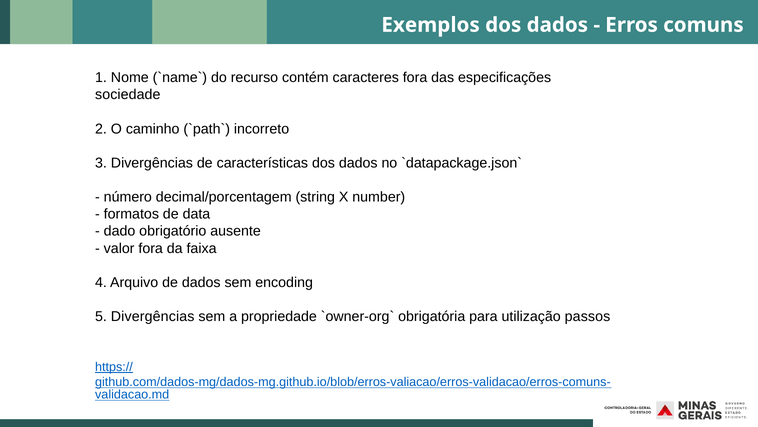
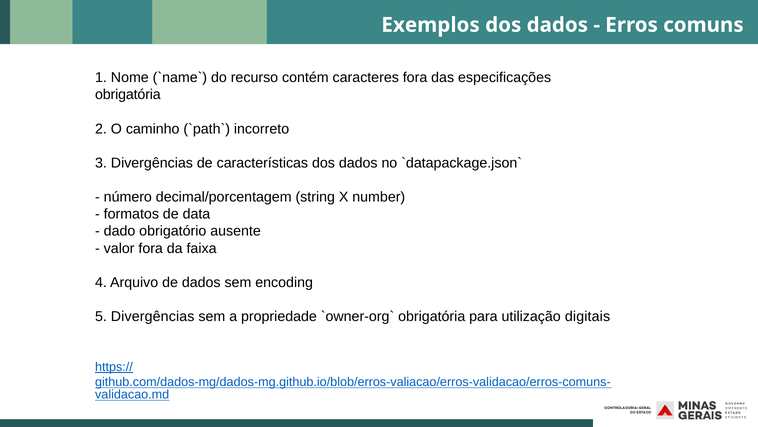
sociedade: sociedade -> obrigatória (128, 95)
passos: passos -> digitais (588, 316)
